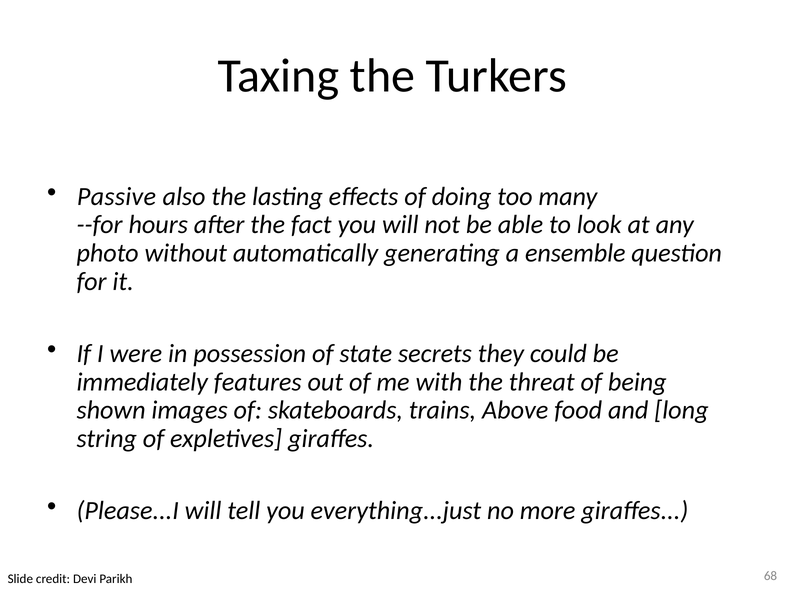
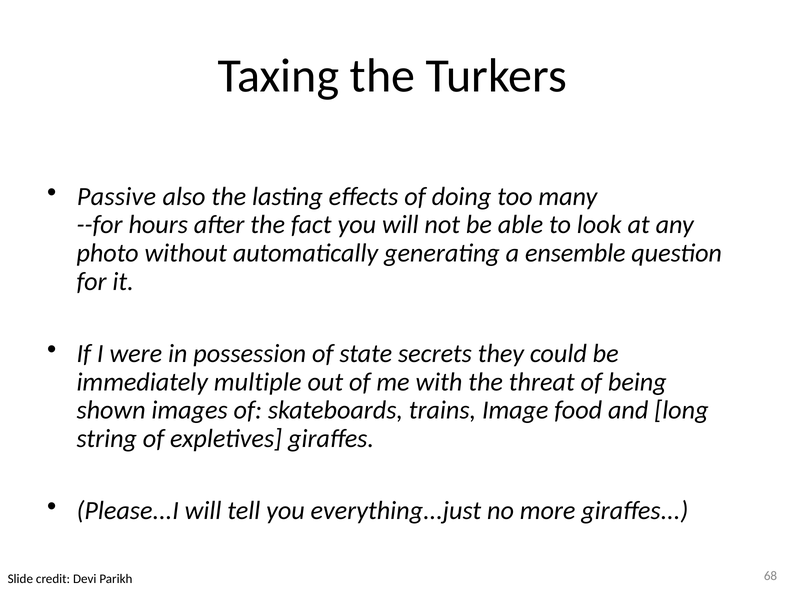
features: features -> multiple (258, 382)
Above: Above -> Image (515, 410)
